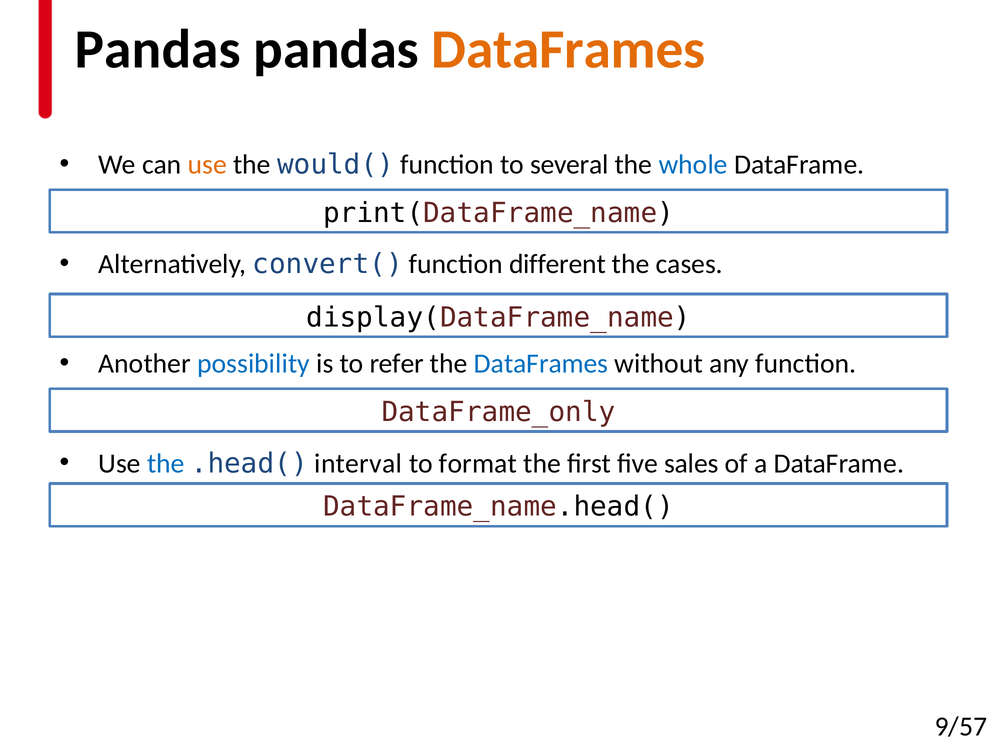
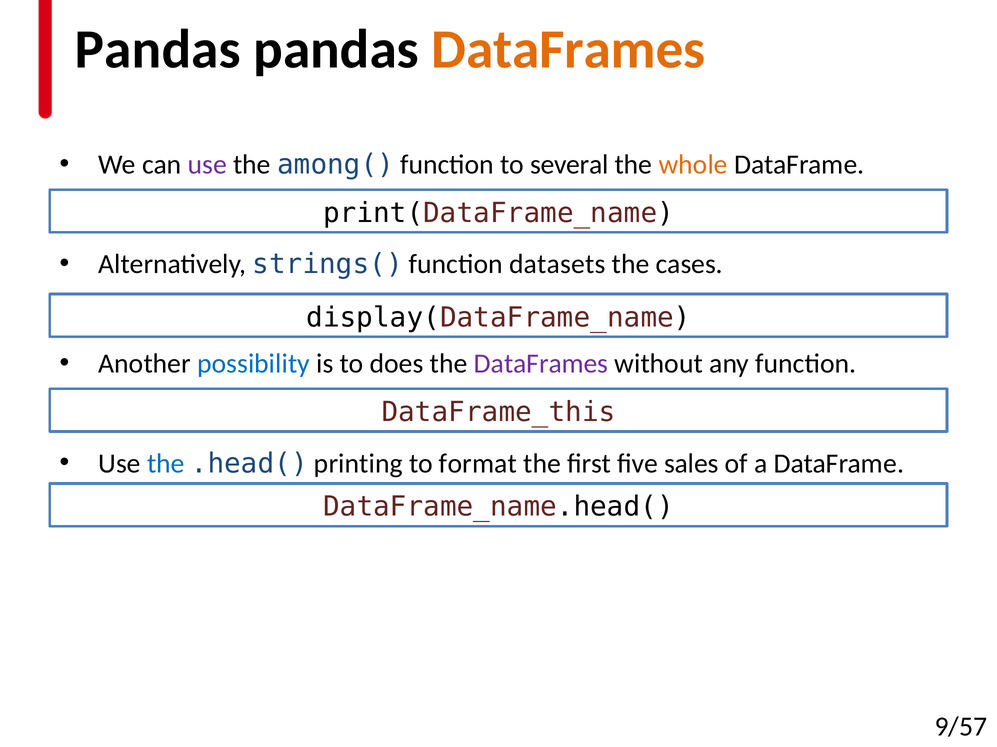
use colour: orange -> purple (207, 165)
would(: would( -> among( (336, 165)
whole colour: blue -> orange (693, 165)
convert(: convert( -> strings( (328, 264)
different: different -> datasets (557, 264)
refer: refer -> does (397, 364)
DataFrames colour: blue -> purple (541, 364)
DataFrame_only: DataFrame_only -> DataFrame_this (498, 413)
interval: interval -> printing (358, 464)
